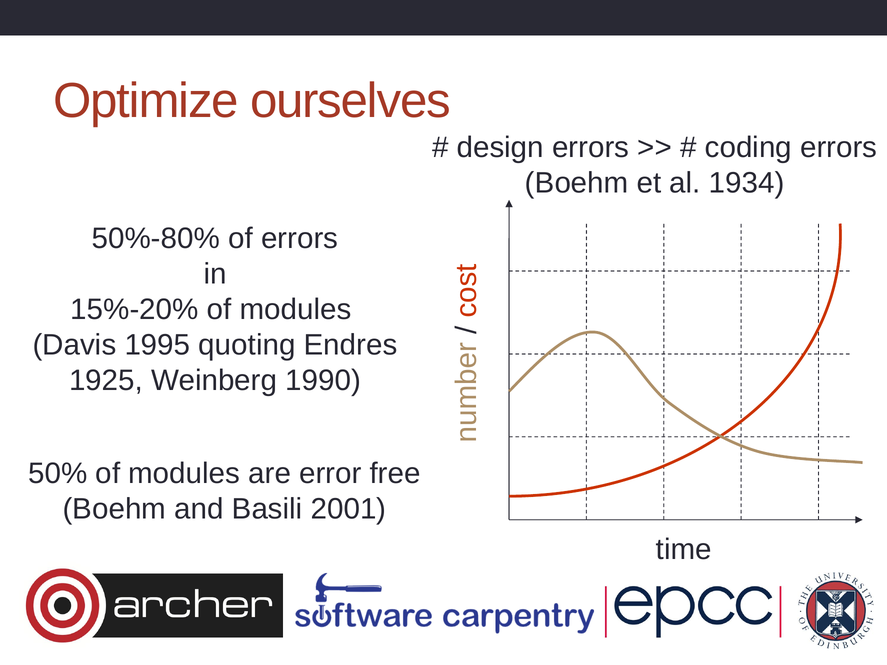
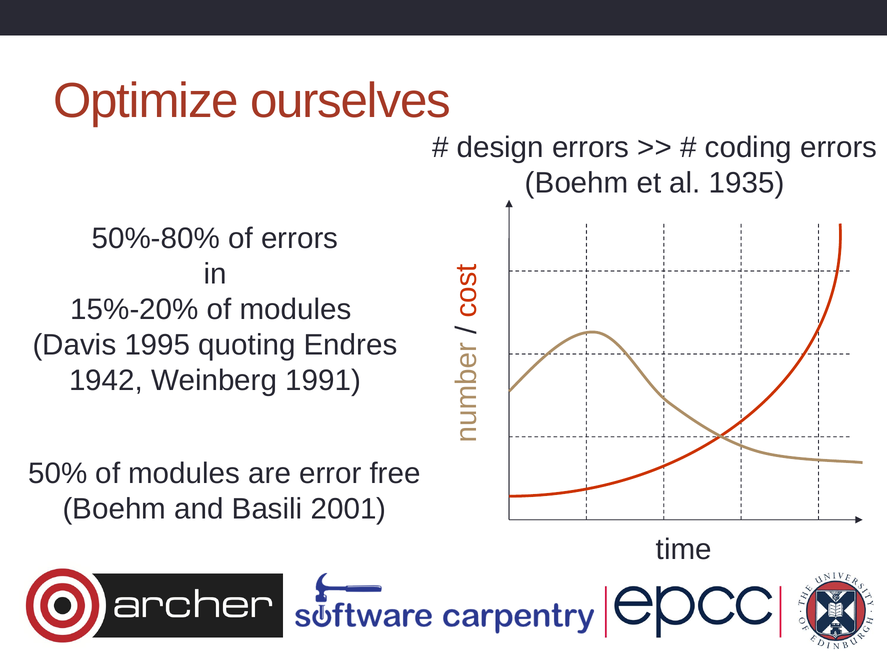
1934: 1934 -> 1935 (747, 183)
1925: 1925 -> 1942 (106, 381)
1990: 1990 -> 1991 (323, 381)
